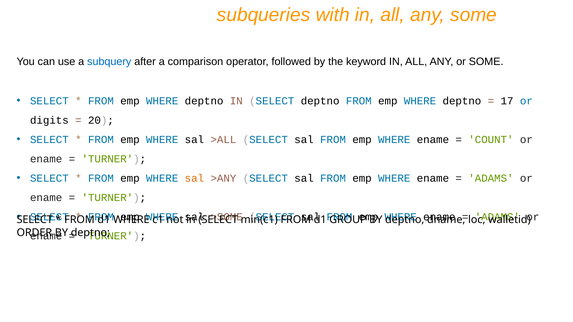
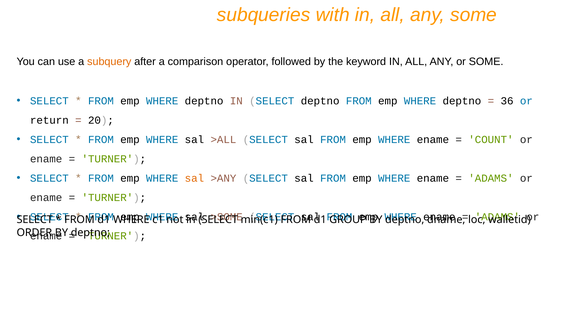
subquery colour: blue -> orange (109, 62)
17: 17 -> 36 (507, 101)
digits: digits -> return (49, 120)
